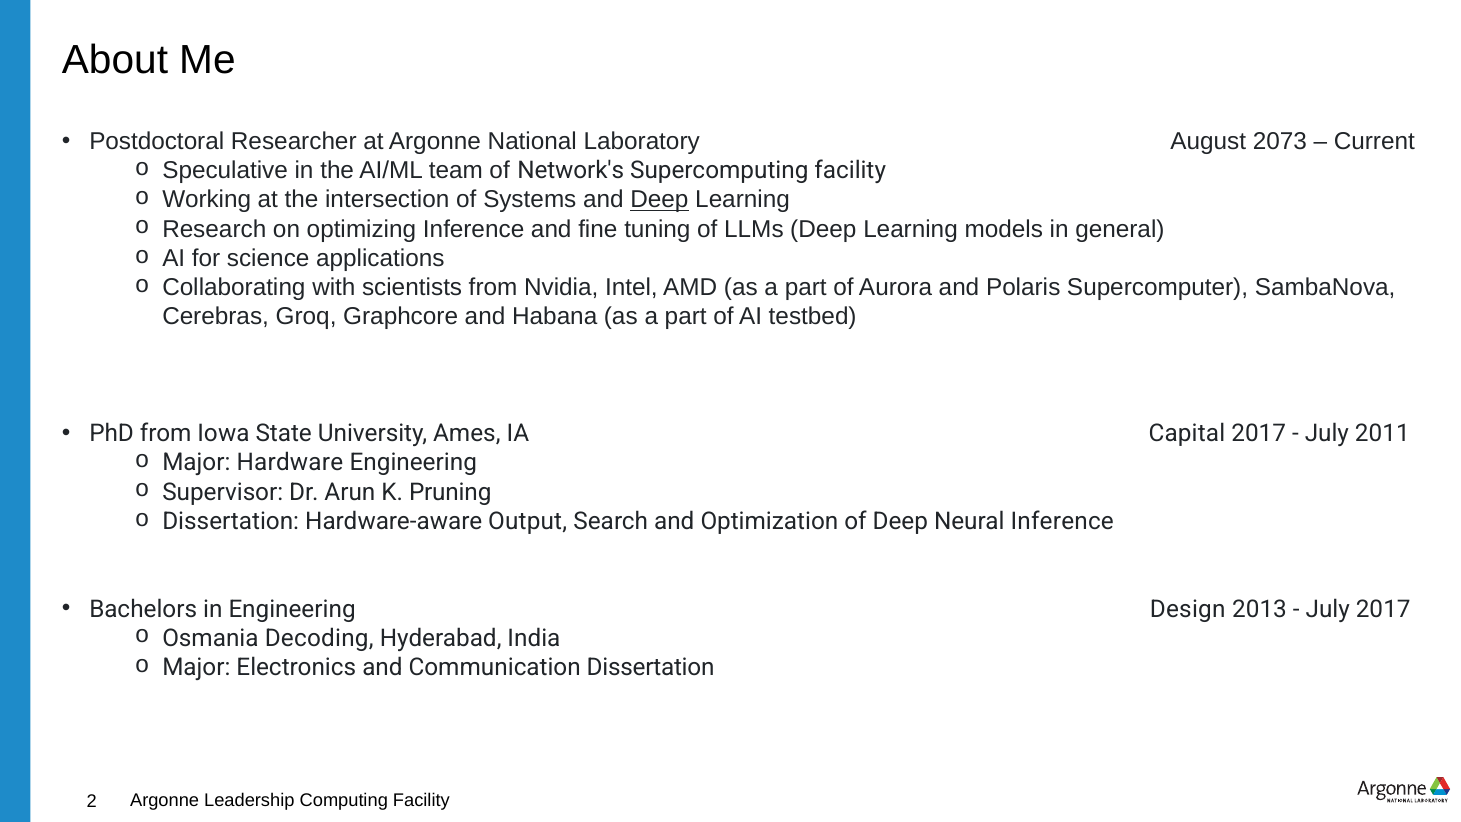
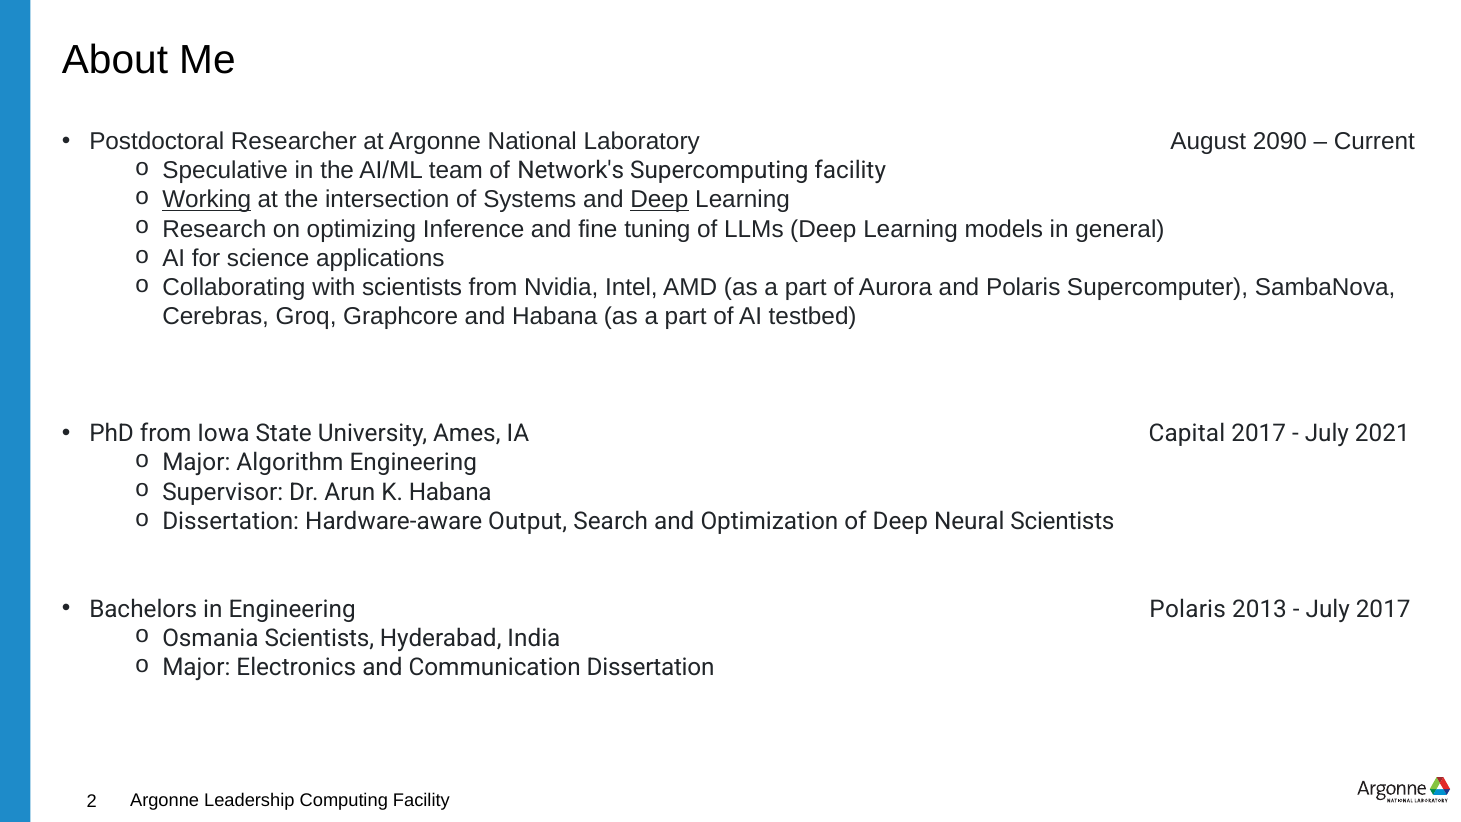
2073: 2073 -> 2090 (1280, 141)
Working underline: none -> present (207, 200)
2011: 2011 -> 2021 (1382, 434)
Hardware: Hardware -> Algorithm (290, 463)
K Pruning: Pruning -> Habana (450, 492)
Neural Inference: Inference -> Scientists (1062, 521)
Engineering Design: Design -> Polaris (1188, 609)
Osmania Decoding: Decoding -> Scientists (319, 638)
